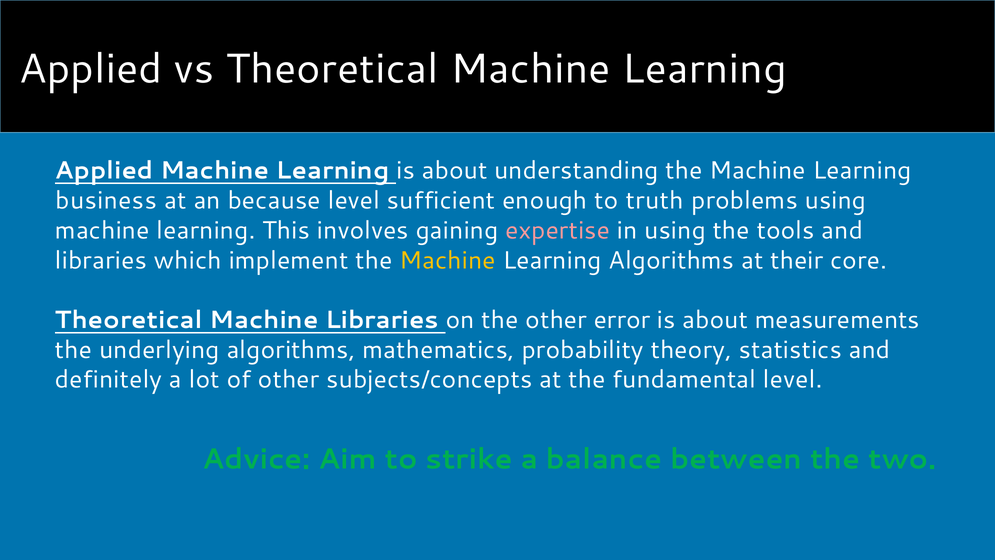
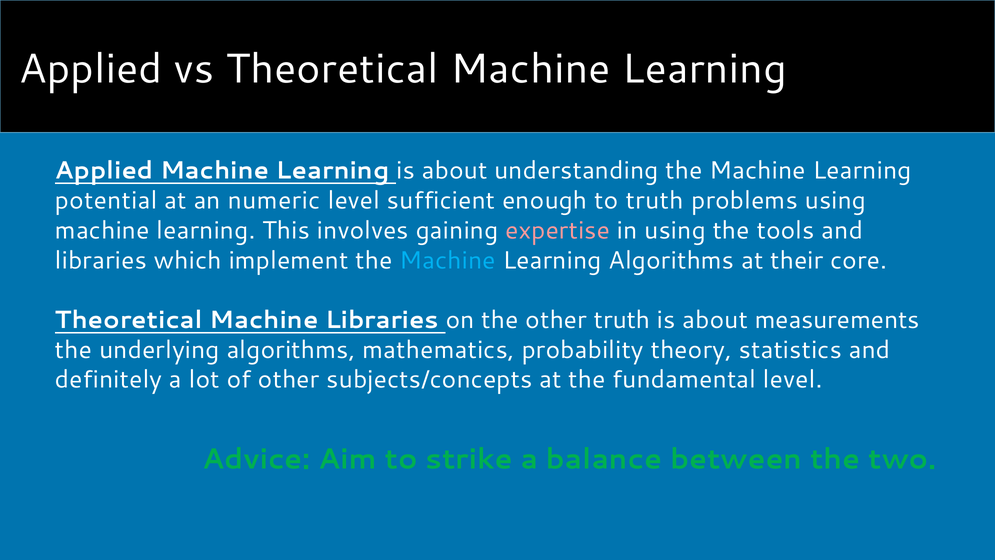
business: business -> potential (106, 200)
because: because -> numeric (274, 200)
Machine colour: yellow -> light blue (448, 260)
other error: error -> truth (622, 320)
